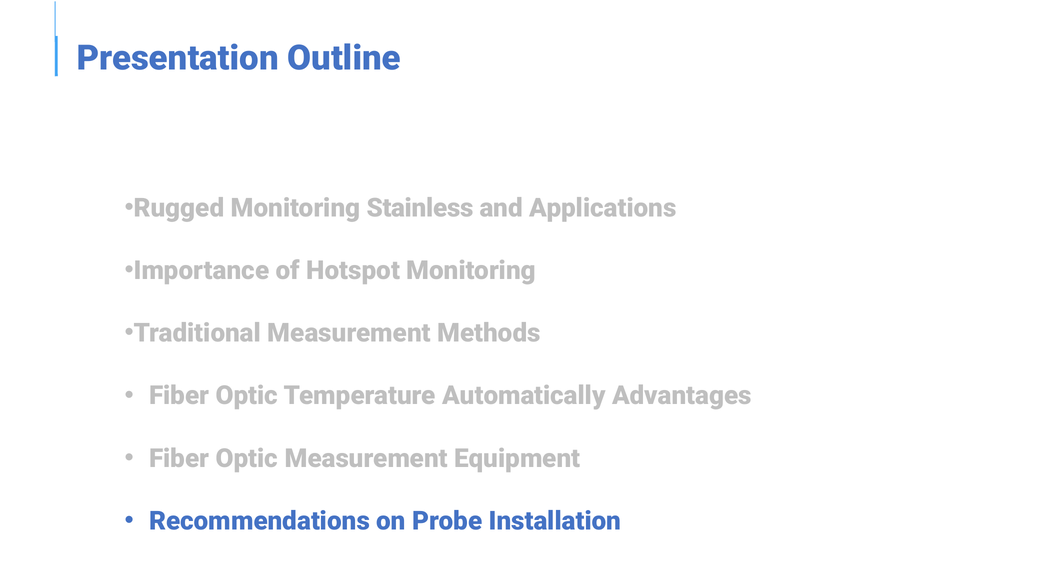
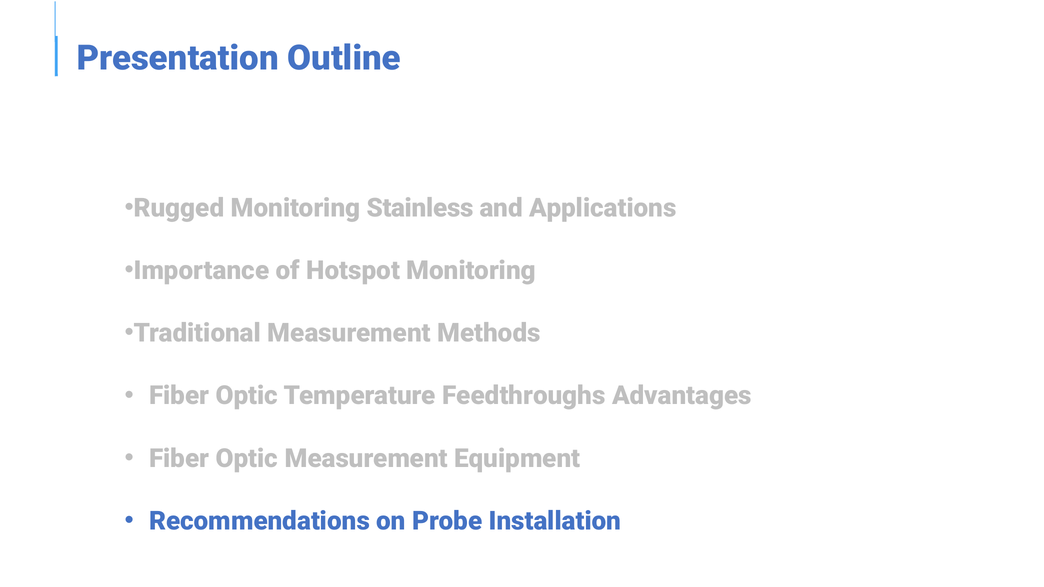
Automatically: Automatically -> Feedthroughs (524, 396)
